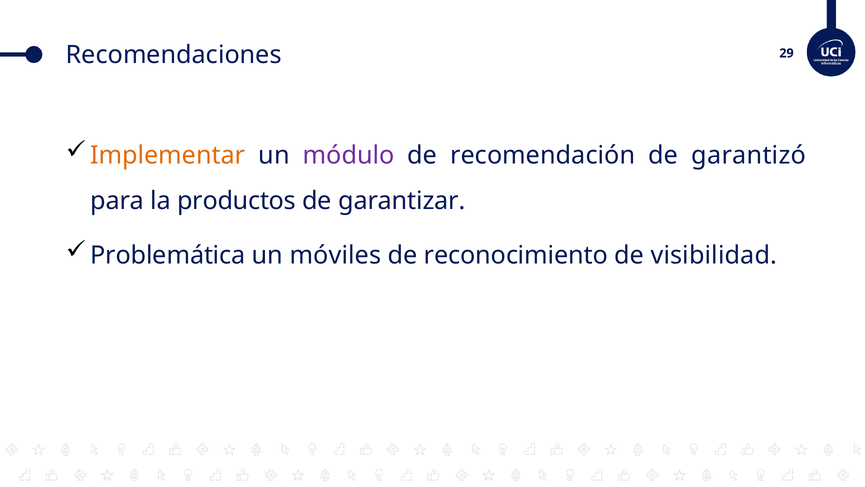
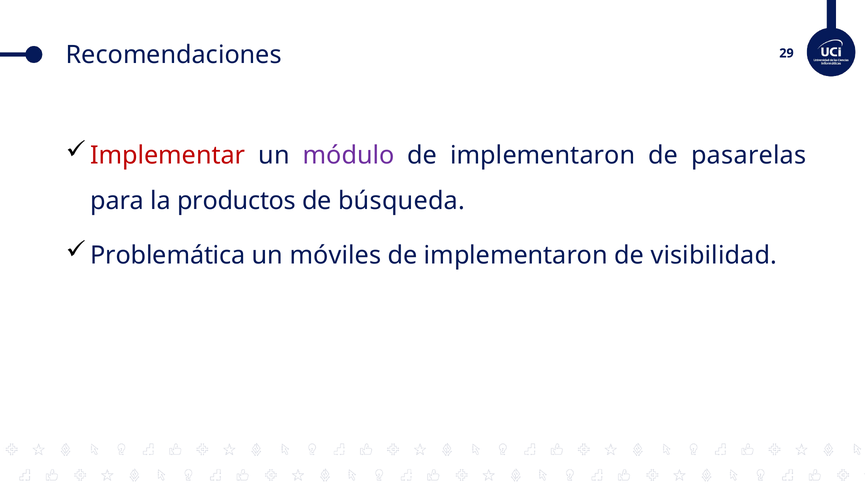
Implementar colour: orange -> red (168, 155)
recomendación: recomendación -> implementaron (543, 155)
garantizó: garantizó -> pasarelas (749, 155)
garantizar: garantizar -> búsqueda (402, 201)
reconocimiento: reconocimiento -> implementaron (516, 255)
